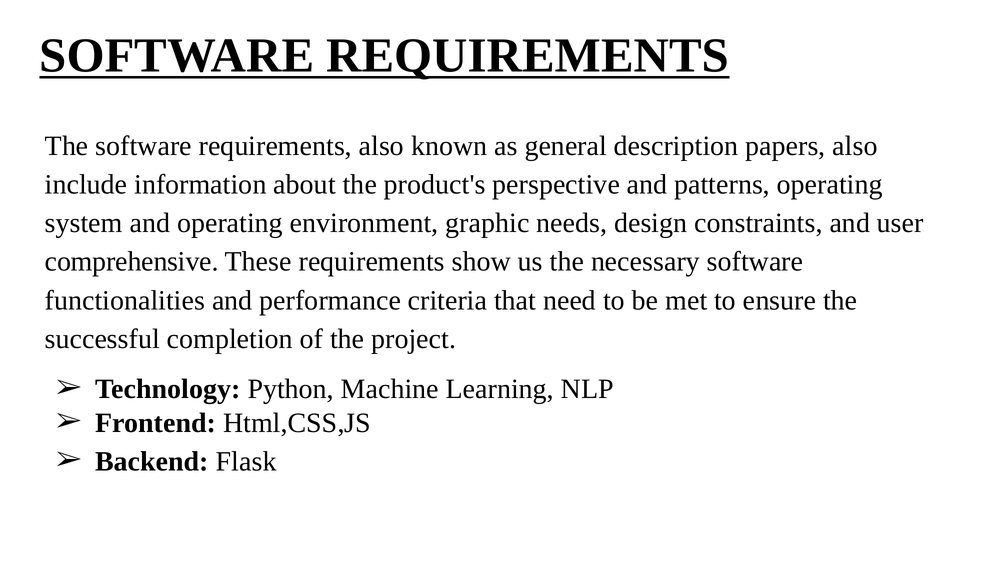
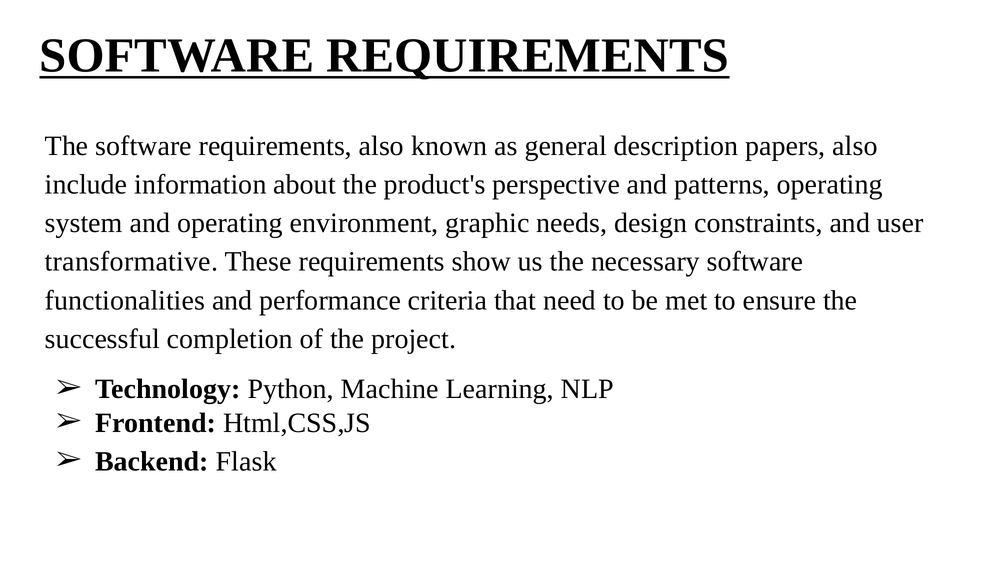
comprehensive: comprehensive -> transformative (131, 262)
